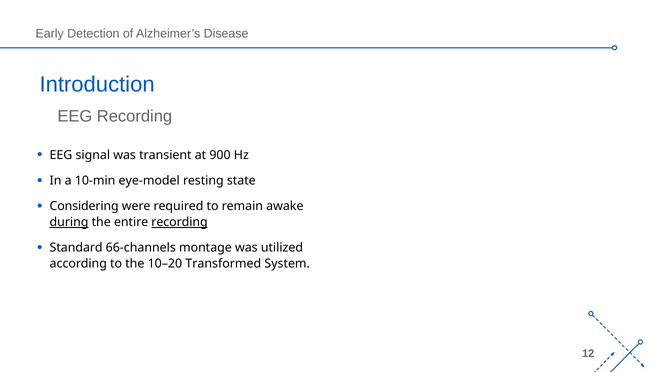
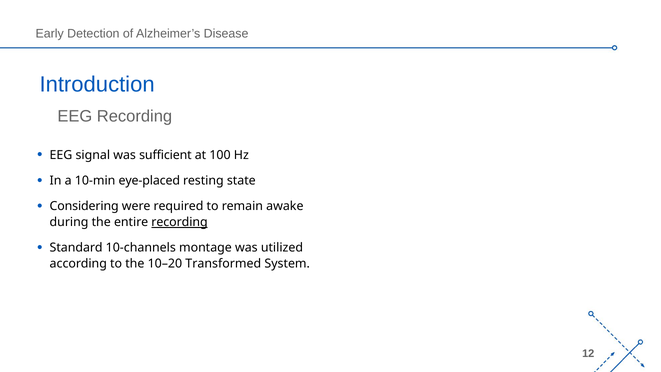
transient: transient -> sufficient (165, 155)
900: 900 -> 100 (220, 155)
eye-model: eye-model -> eye-placed (149, 181)
during underline: present -> none (69, 222)
66-channels: 66-channels -> 10-channels (141, 248)
